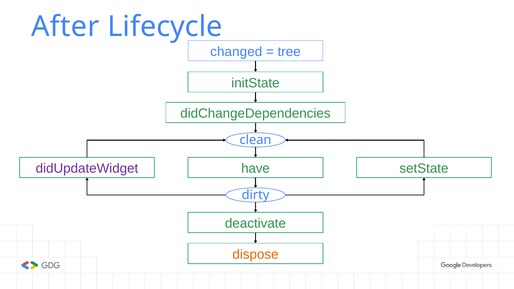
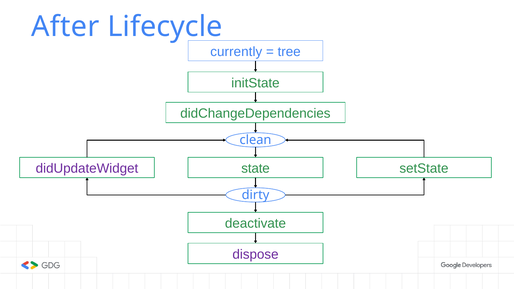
changed: changed -> currently (236, 52)
have: have -> state (256, 168)
dispose colour: orange -> purple (255, 254)
